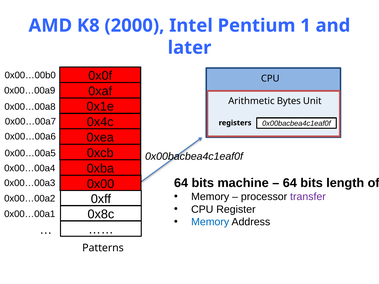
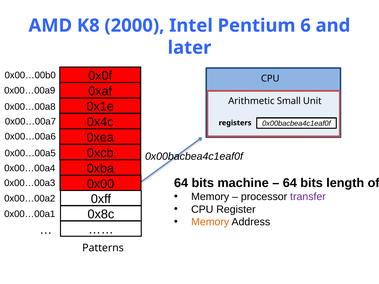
1: 1 -> 6 (306, 26)
Bytes: Bytes -> Small (289, 101)
Memory colour: blue -> orange (210, 222)
